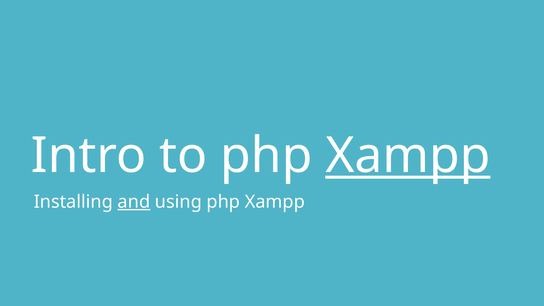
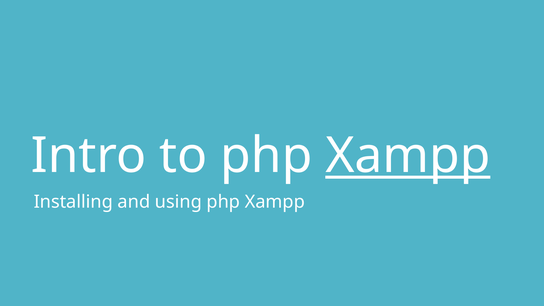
and underline: present -> none (134, 202)
